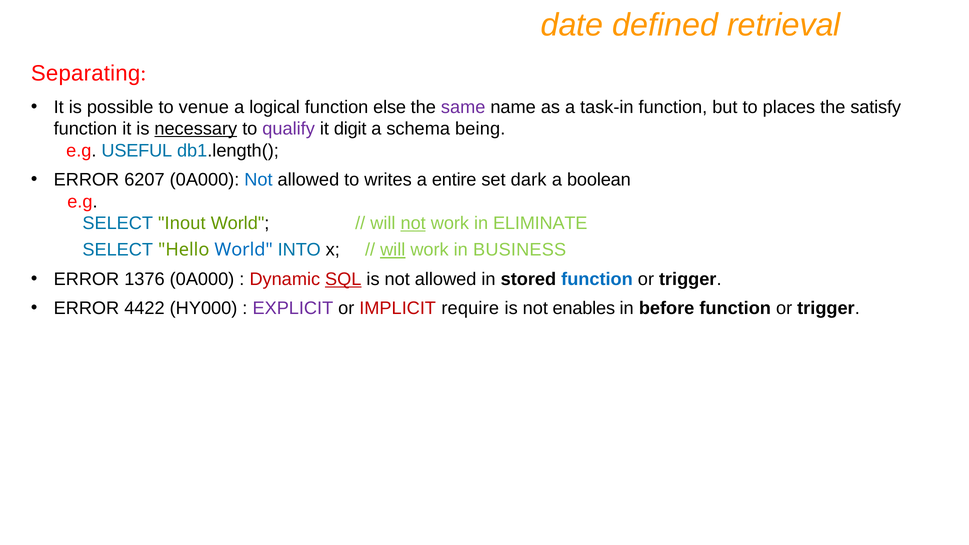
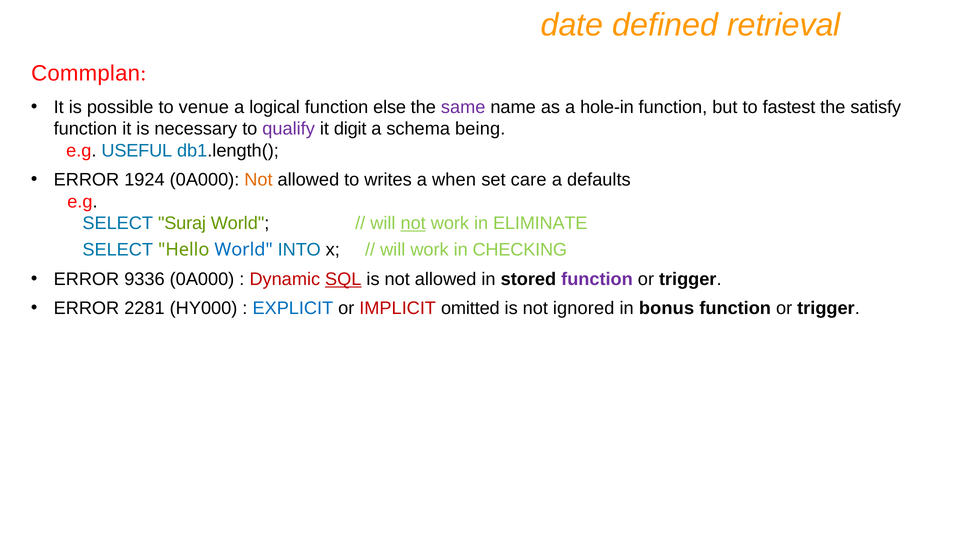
Separating: Separating -> Commplan (86, 73)
task-in: task-in -> hole-in (607, 107)
places: places -> fastest (789, 107)
necessary underline: present -> none (196, 129)
6207: 6207 -> 1924 (144, 180)
Not colour: blue -> orange (258, 180)
entire: entire -> when (454, 180)
dark: dark -> care (529, 180)
boolean: boolean -> defaults (599, 180)
Inout: Inout -> Suraj (182, 223)
will underline: present -> none (393, 250)
BUSINESS: BUSINESS -> CHECKING (520, 250)
1376: 1376 -> 9336 (144, 279)
function colour: blue -> purple (597, 279)
4422: 4422 -> 2281 (144, 308)
EXPLICIT colour: purple -> blue (293, 308)
require: require -> omitted (470, 308)
enables: enables -> ignored (584, 308)
before: before -> bonus (667, 308)
